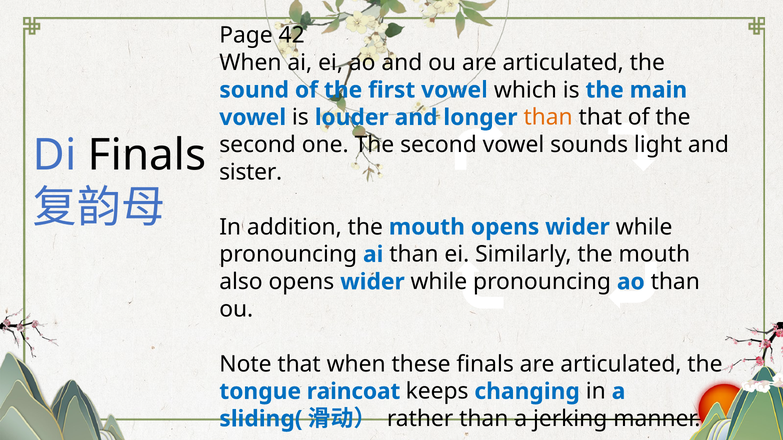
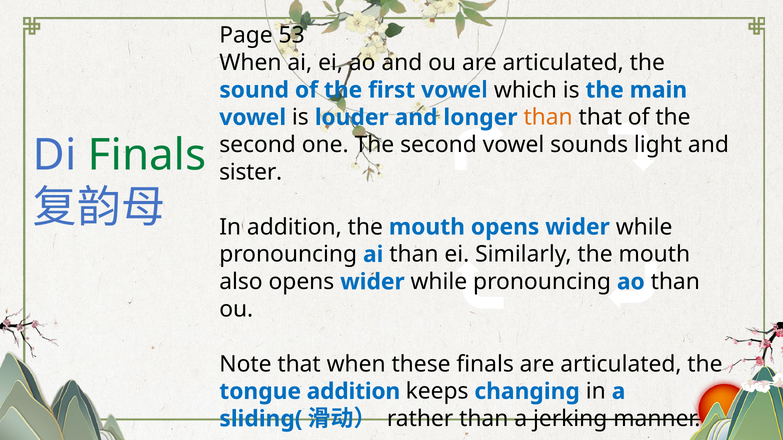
42: 42 -> 53 (292, 35)
Finals colour: black -> green (147, 155)
tongue raincoat: raincoat -> addition (353, 392)
